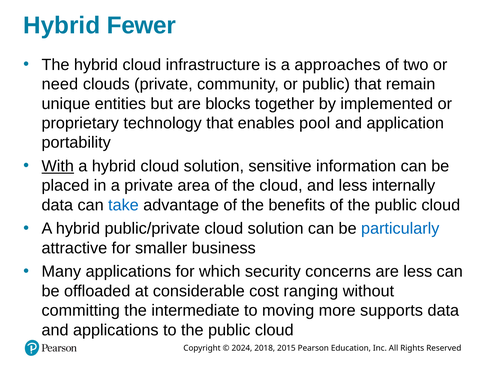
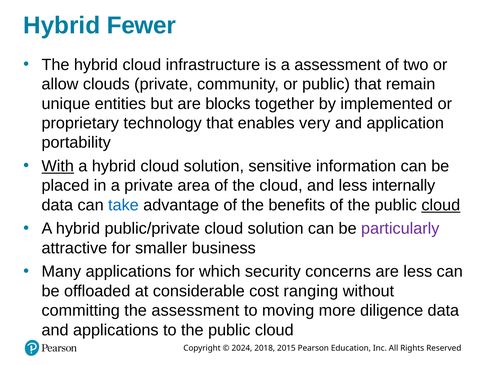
a approaches: approaches -> assessment (338, 65)
need: need -> allow (60, 84)
pool: pool -> very (315, 123)
cloud underline: none -> present (441, 205)
particularly colour: blue -> purple (400, 228)
the intermediate: intermediate -> assessment (195, 310)
supports: supports -> diligence (392, 310)
